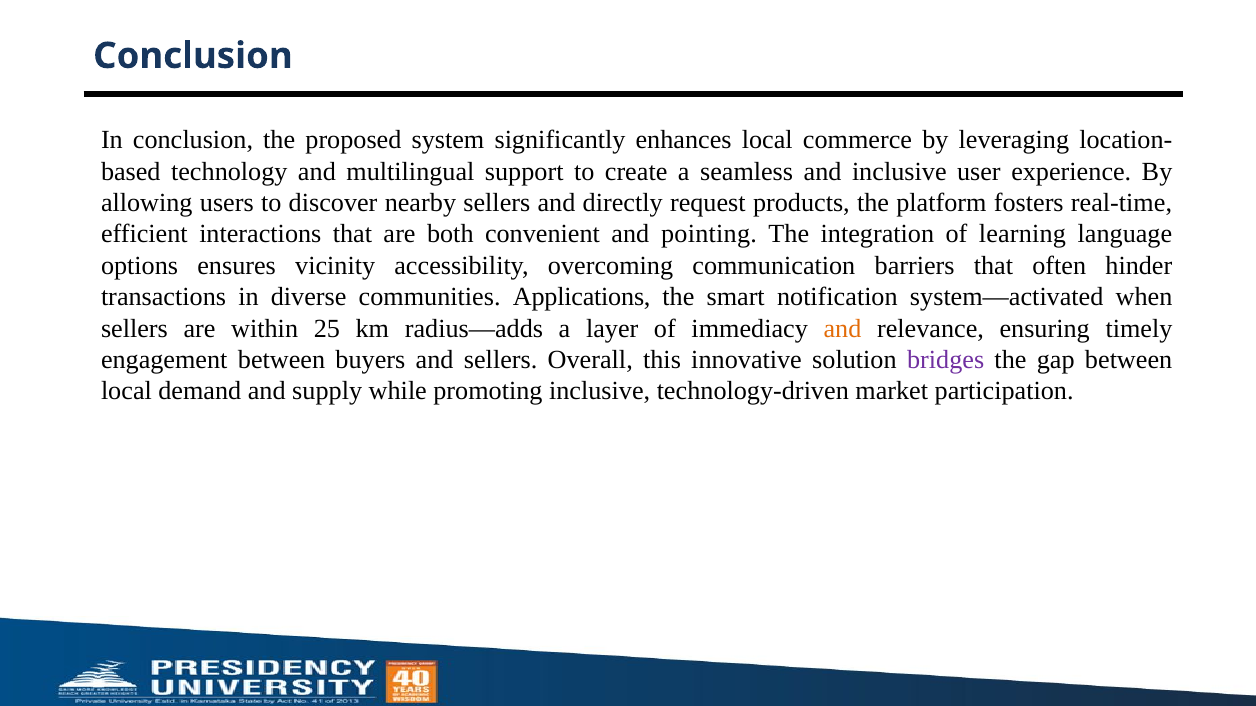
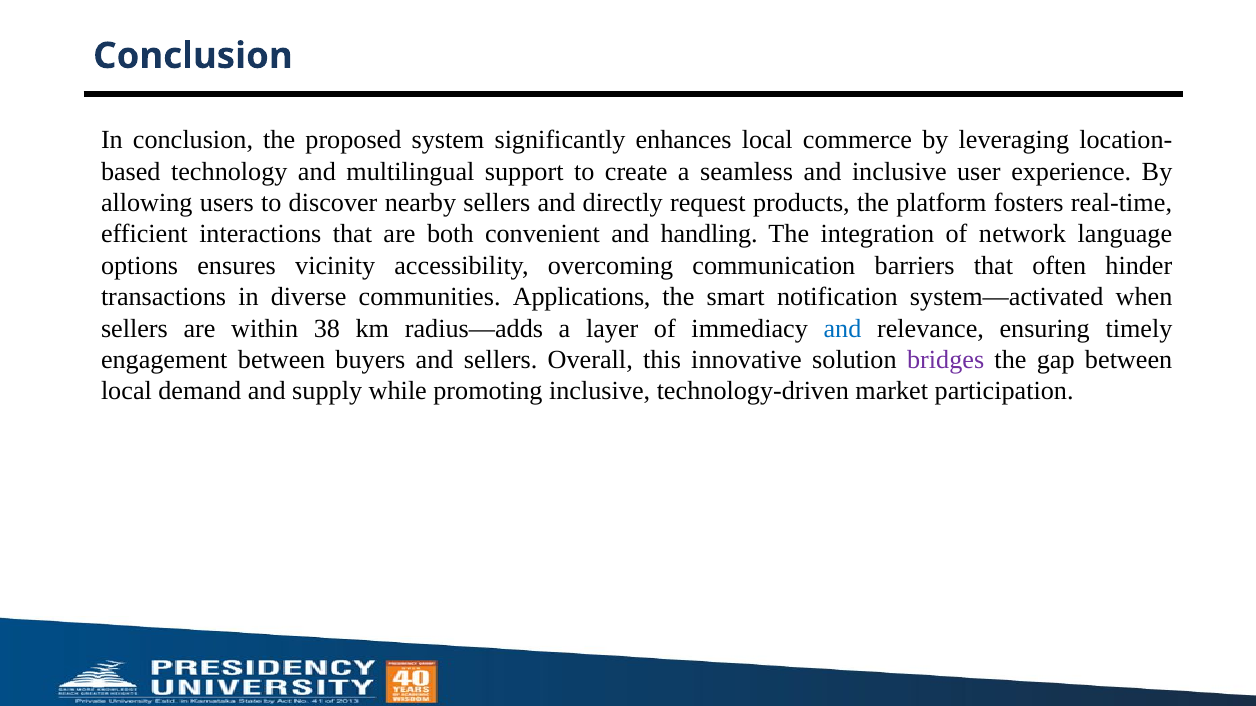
pointing: pointing -> handling (709, 234)
learning: learning -> network (1022, 234)
25: 25 -> 38 (327, 329)
and colour: orange -> blue (842, 329)
